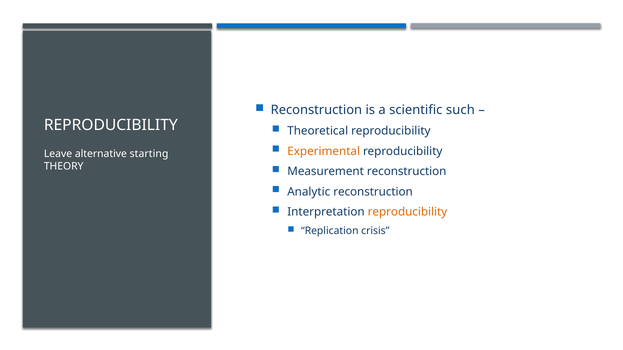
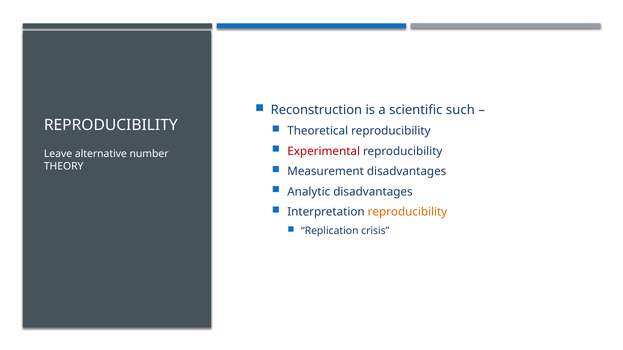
Experimental colour: orange -> red (324, 151)
starting: starting -> number (149, 154)
Measurement reconstruction: reconstruction -> disadvantages (407, 172)
Analytic reconstruction: reconstruction -> disadvantages (373, 192)
